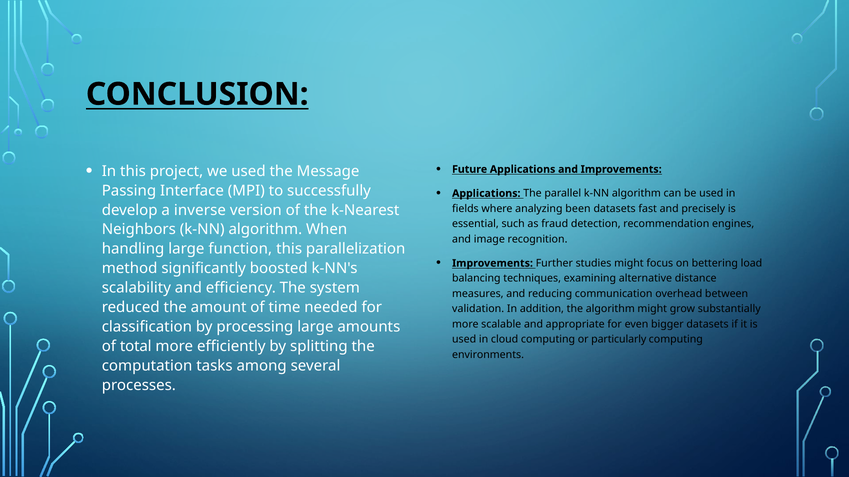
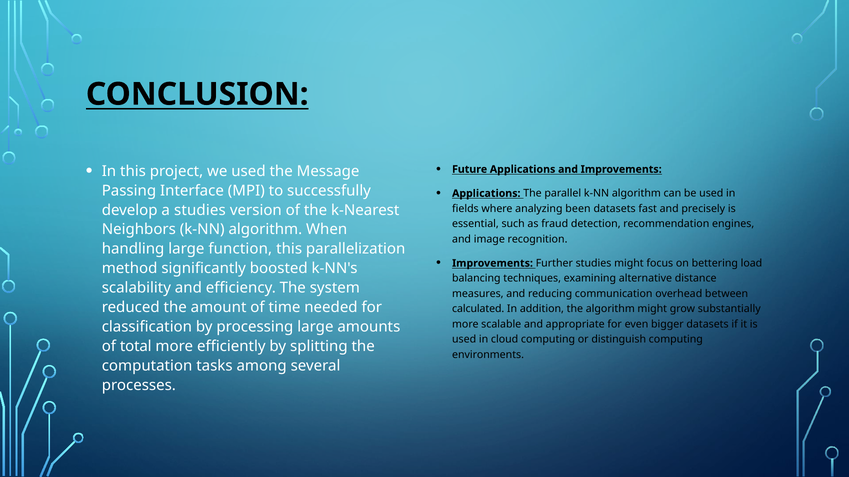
a inverse: inverse -> studies (200, 210)
validation: validation -> calculated (478, 309)
particularly: particularly -> distinguish (619, 340)
